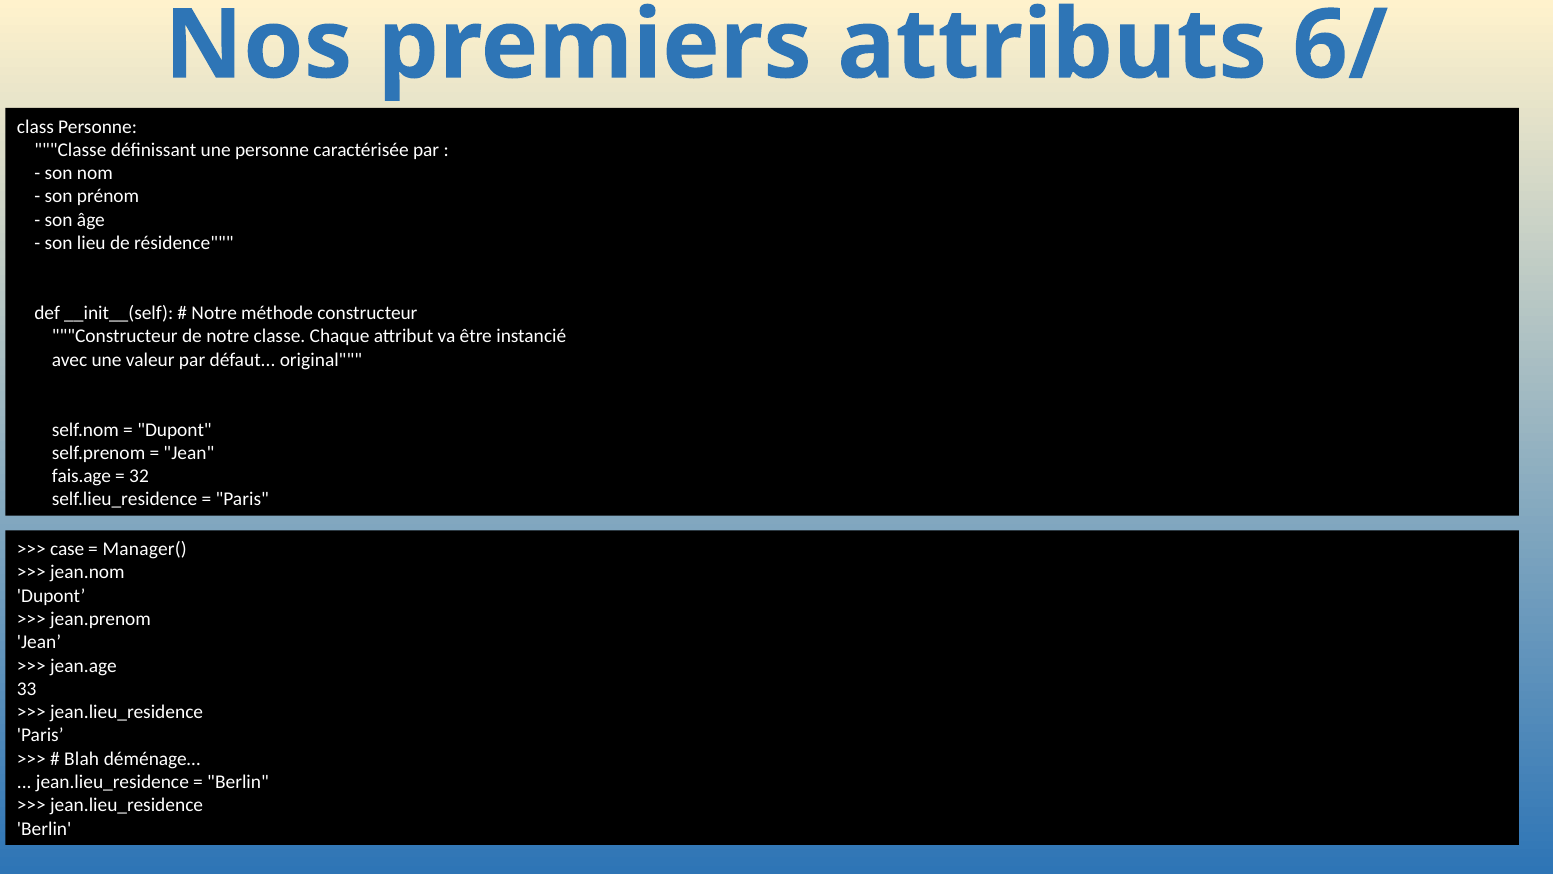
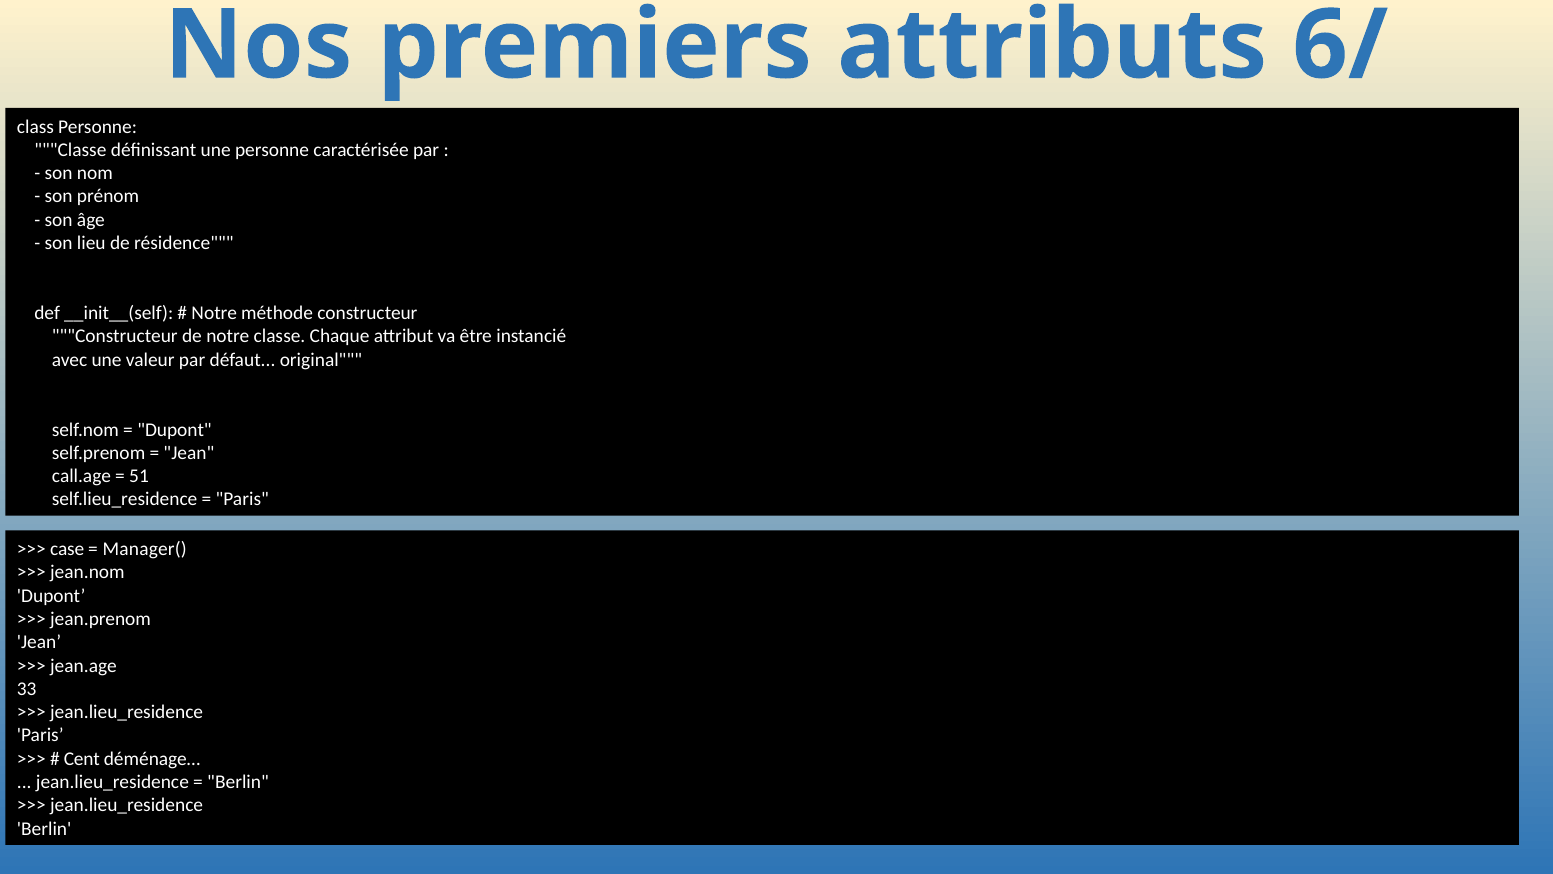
fais.age: fais.age -> call.age (81, 476)
32: 32 -> 51 (139, 476)
Blah: Blah -> Cent (82, 758)
